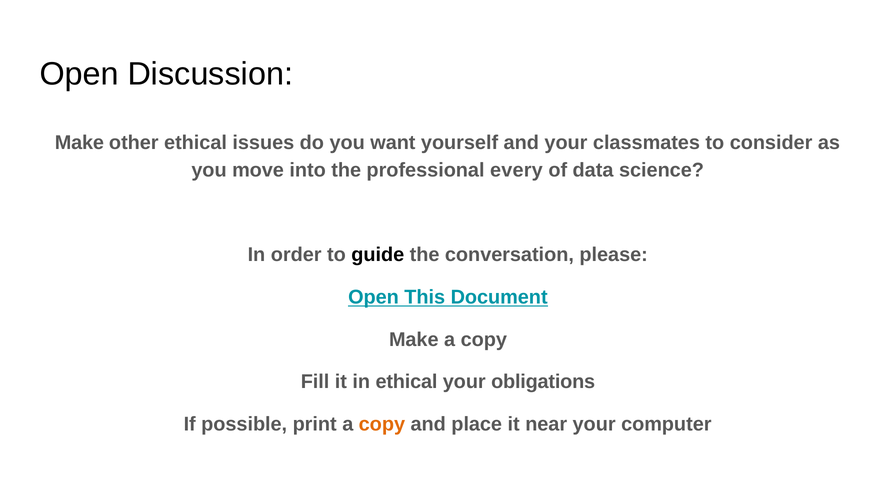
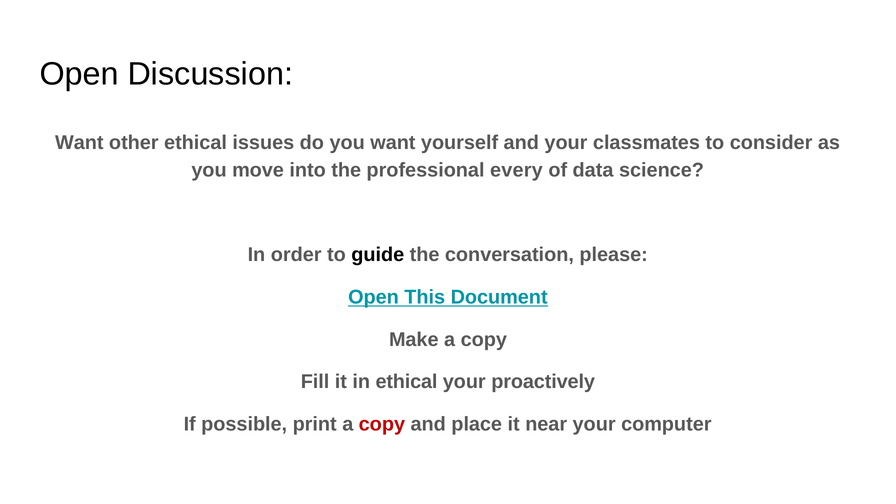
Make: Make -> Want (79, 143)
obligations: obligations -> proactively (543, 382)
copy colour: orange -> red (382, 424)
